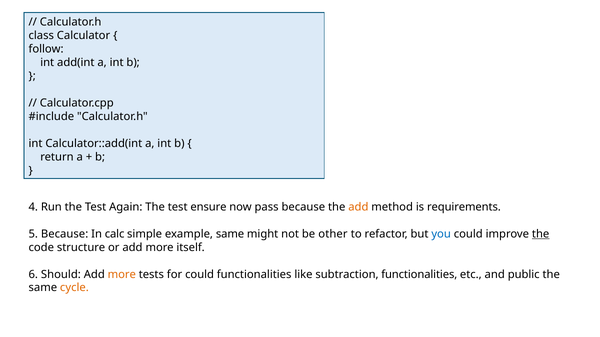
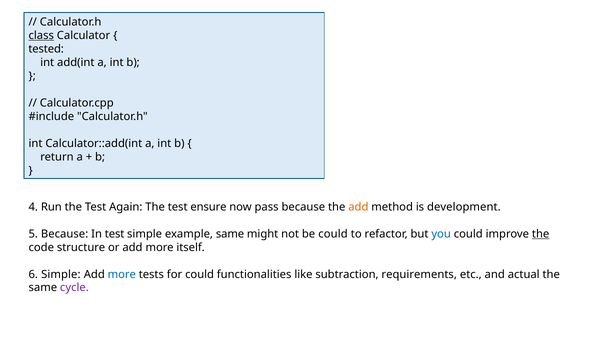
class underline: none -> present (41, 36)
follow: follow -> tested (46, 49)
requirements: requirements -> development (464, 207)
In calc: calc -> test (115, 234)
be other: other -> could (333, 234)
6 Should: Should -> Simple (61, 275)
more colour: orange -> blue (122, 275)
subtraction functionalities: functionalities -> requirements (419, 275)
public: public -> actual (524, 275)
cycle colour: orange -> purple (74, 288)
